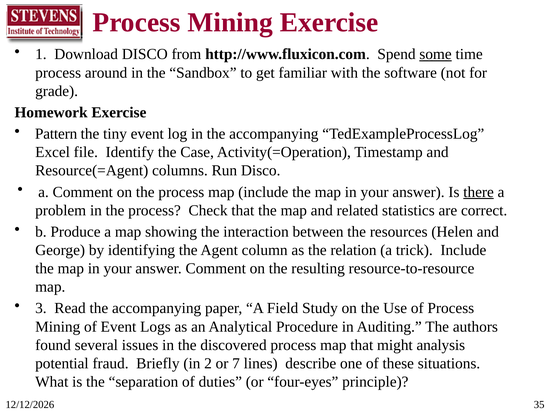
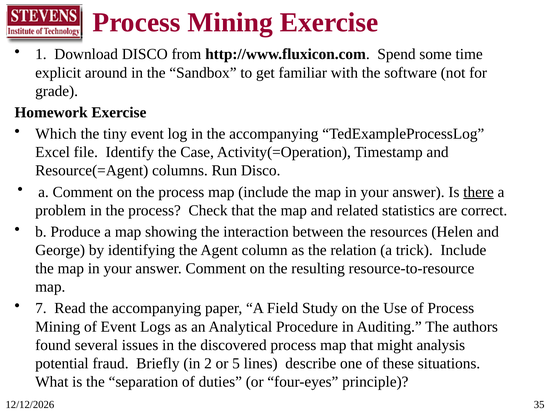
some underline: present -> none (436, 54)
process: process -> explicit (58, 73)
Pattern: Pattern -> Which (56, 134)
3: 3 -> 7 (41, 308)
7: 7 -> 5 (236, 363)
